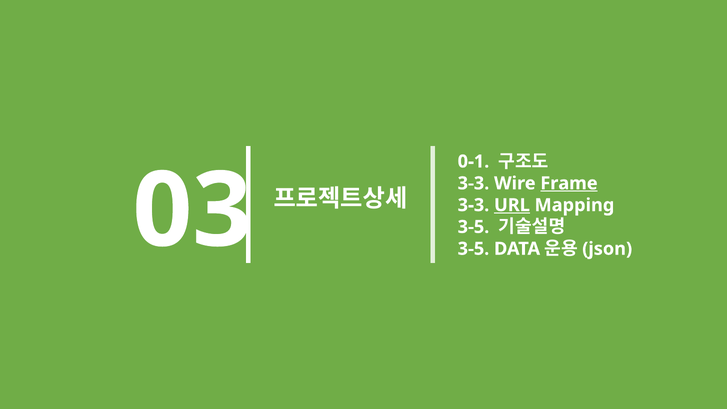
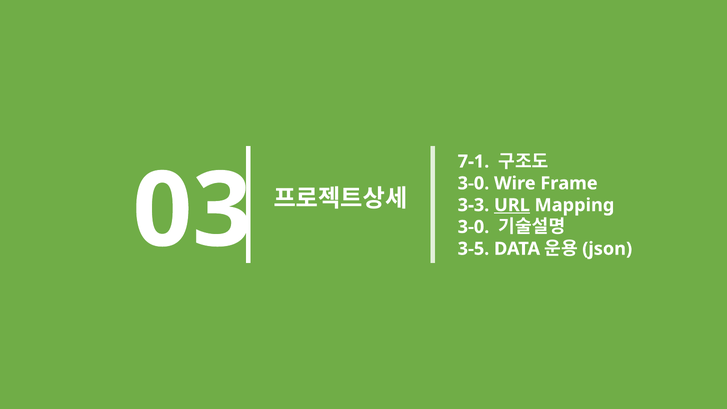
0-1: 0-1 -> 7-1 (473, 162)
3-3: 3-3 -> 3-0 (473, 183)
Frame underline: present -> none (569, 183)
3-5: 3-5 -> 3-0 (473, 227)
